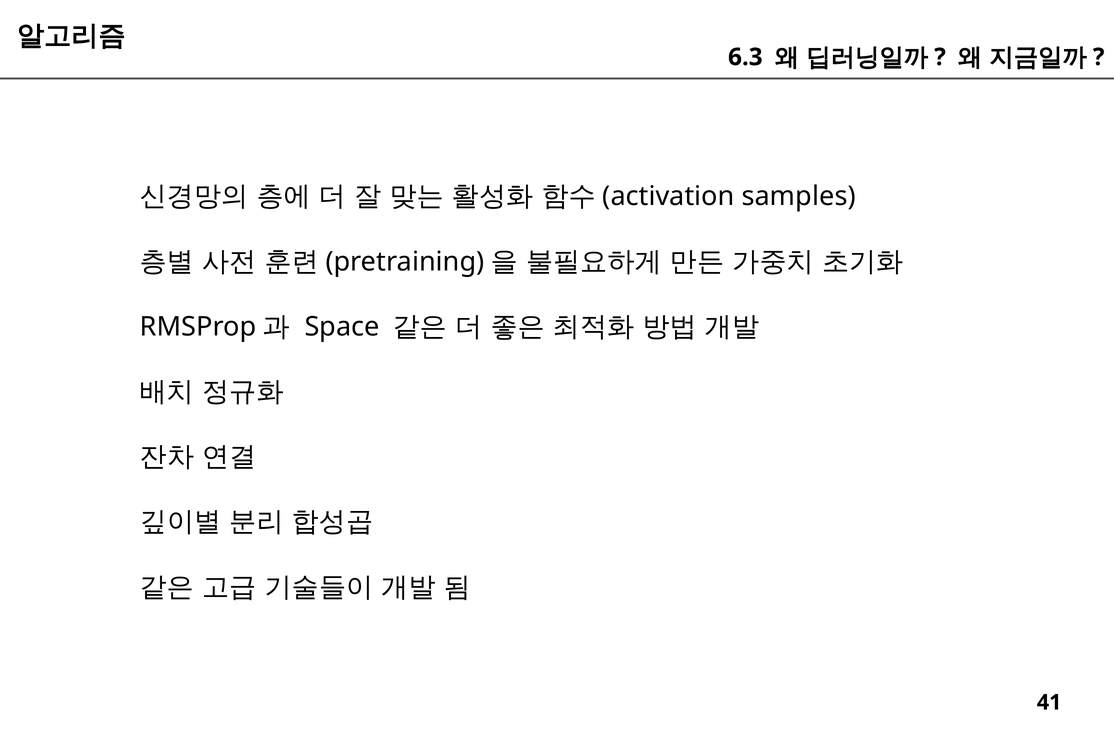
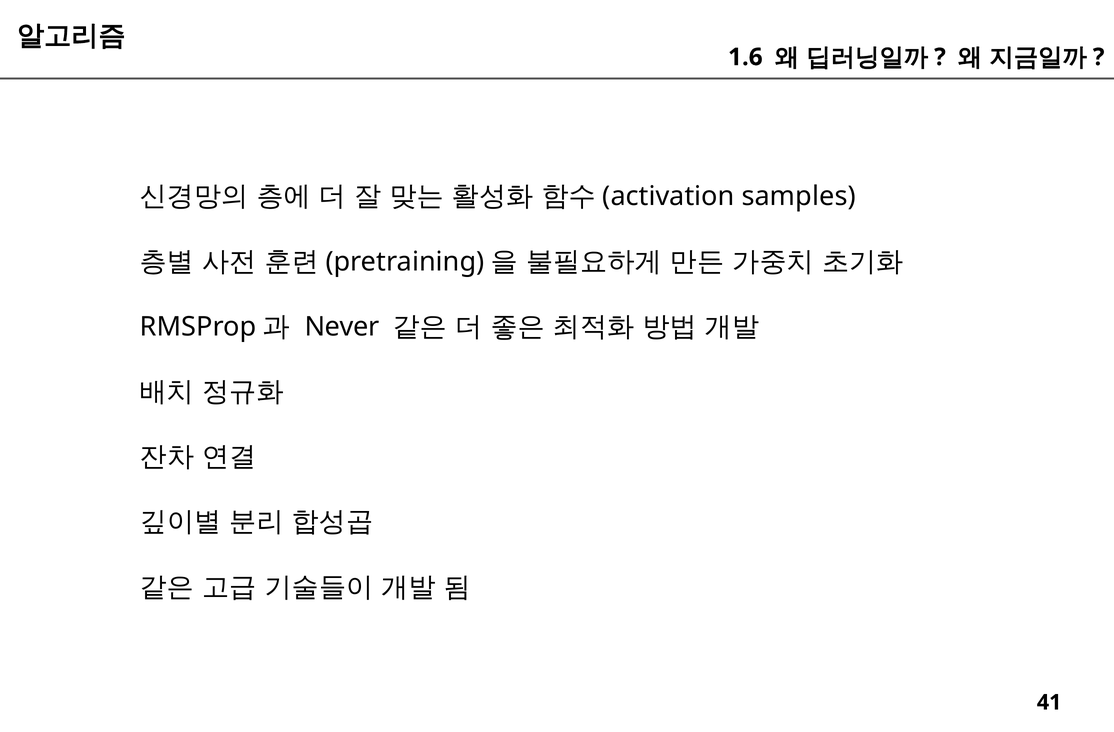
6.3: 6.3 -> 1.6 (745, 57)
Space: Space -> Never (342, 327)
